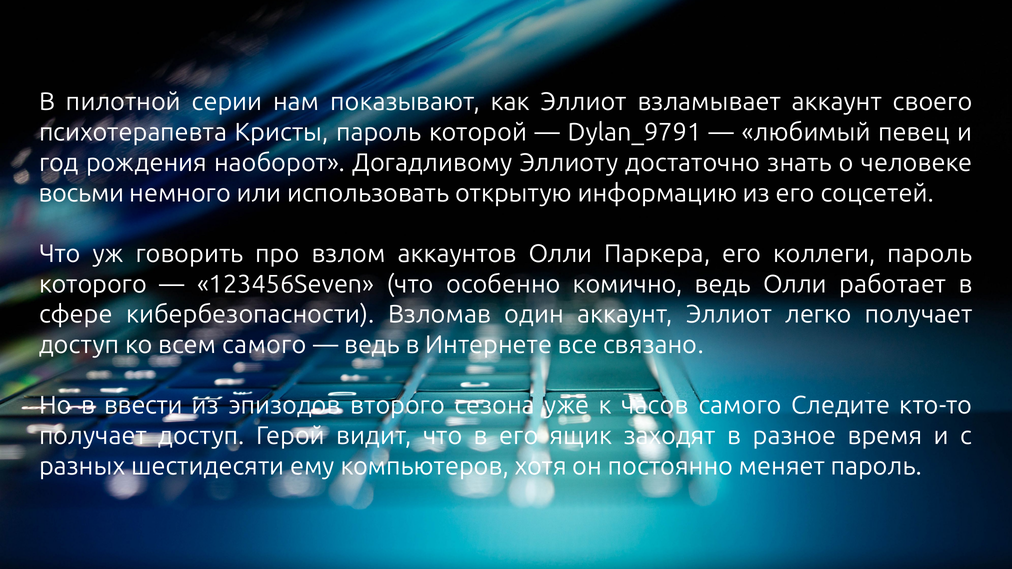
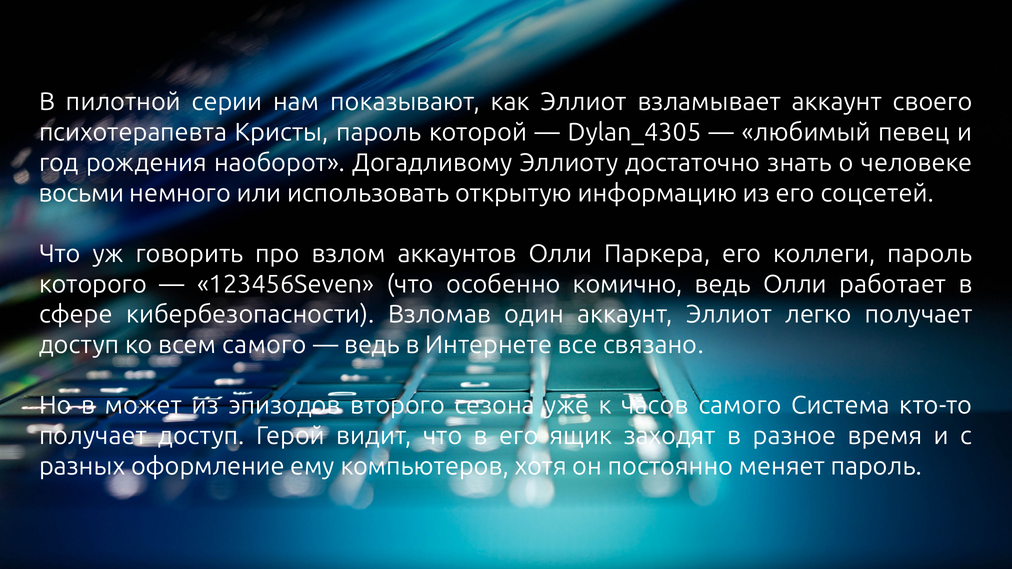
Dylan_9791: Dylan_9791 -> Dylan_4305 (634, 133)
ввести: ввести -> может (143, 406)
Следите: Следите -> Система (840, 406)
шестидесяти: шестидесяти -> оформление (208, 466)
